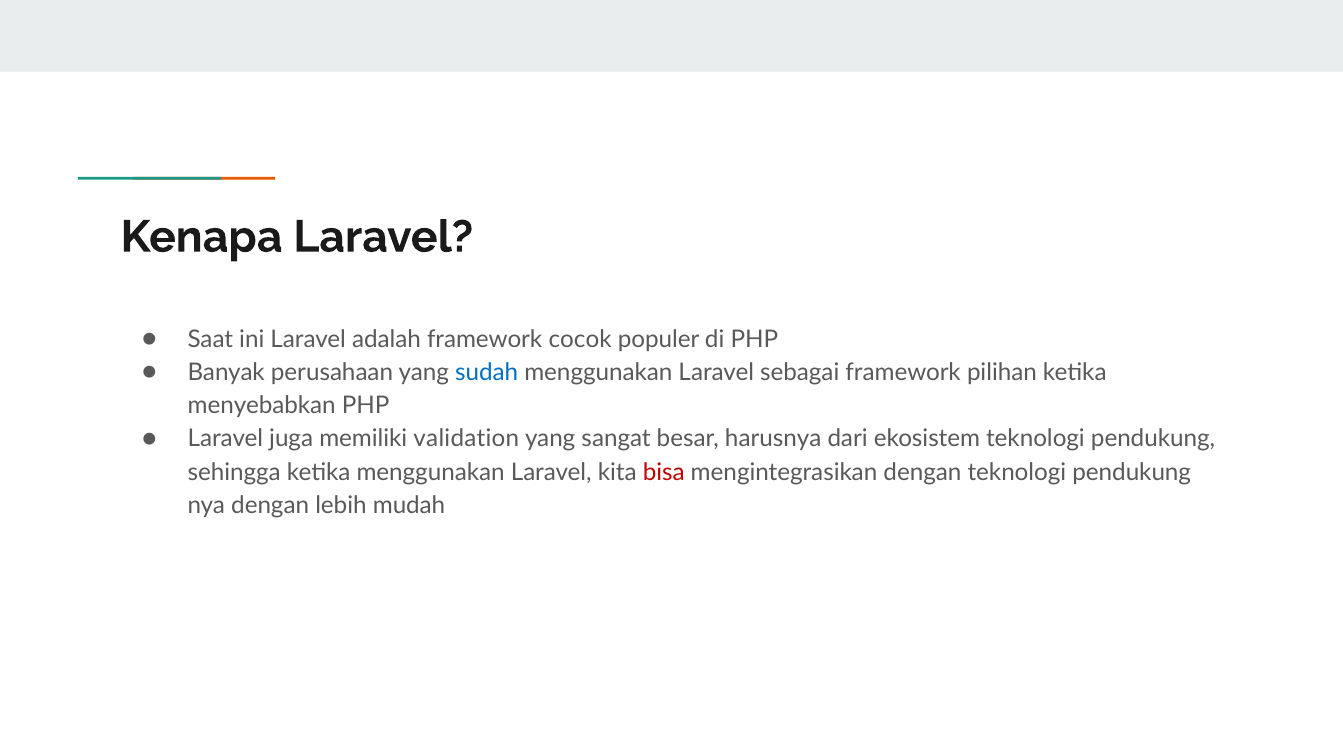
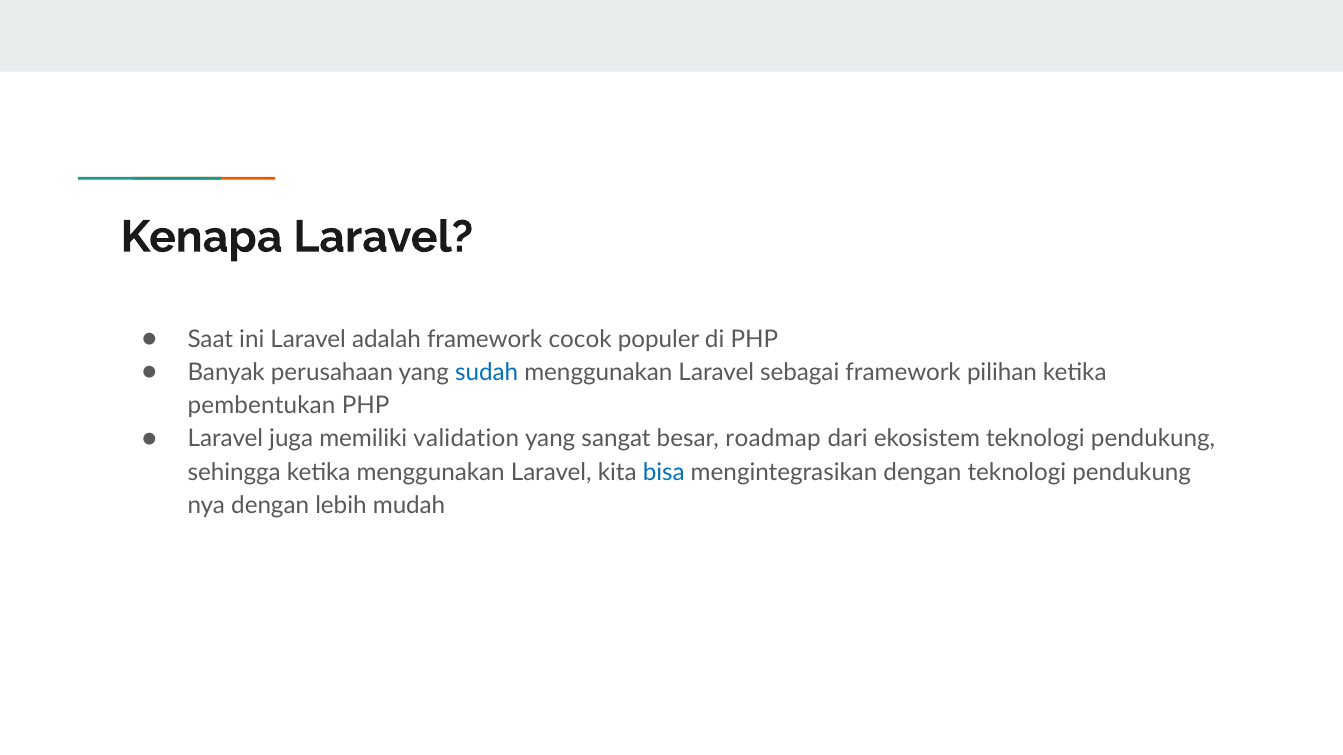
menyebabkan: menyebabkan -> pembentukan (262, 406)
harusnya: harusnya -> roadmap (773, 439)
bisa colour: red -> blue (664, 473)
